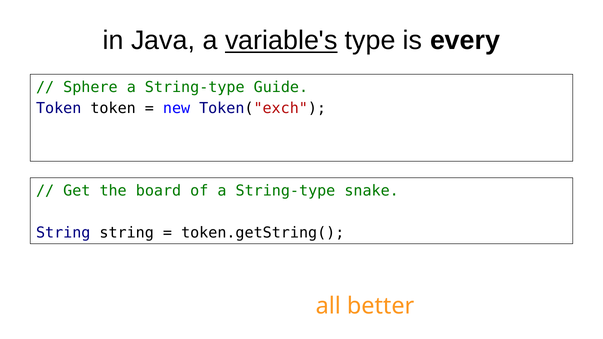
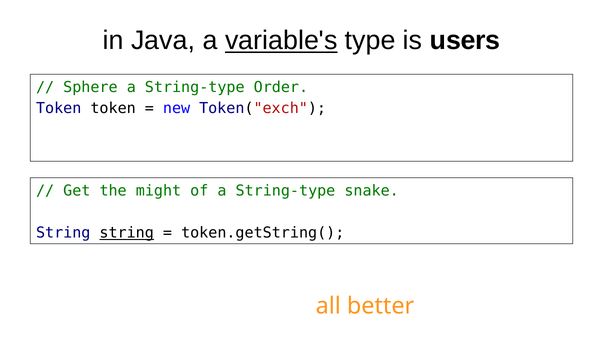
every: every -> users (465, 41)
Guide: Guide -> Order (281, 87)
board: board -> might (158, 191)
string underline: none -> present (127, 233)
